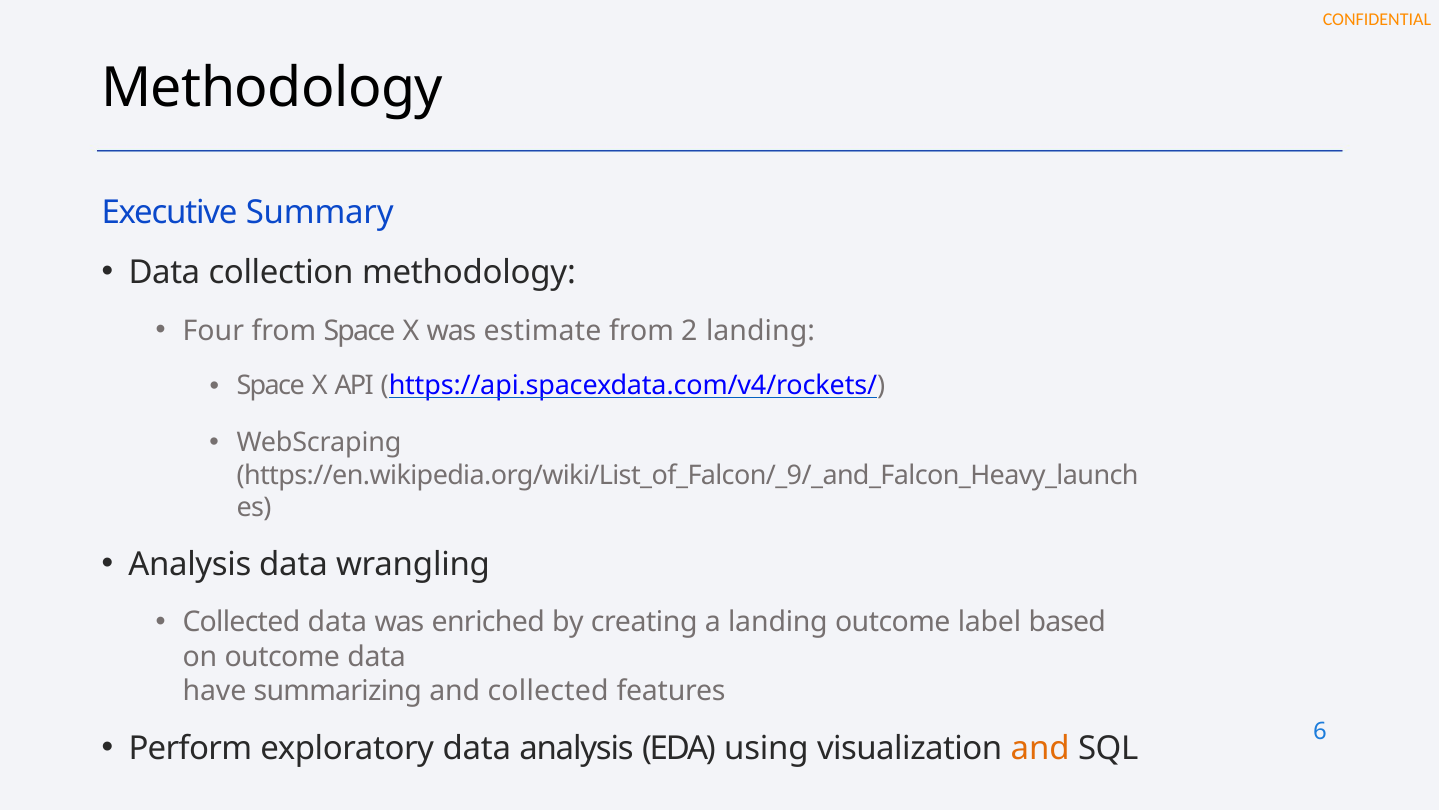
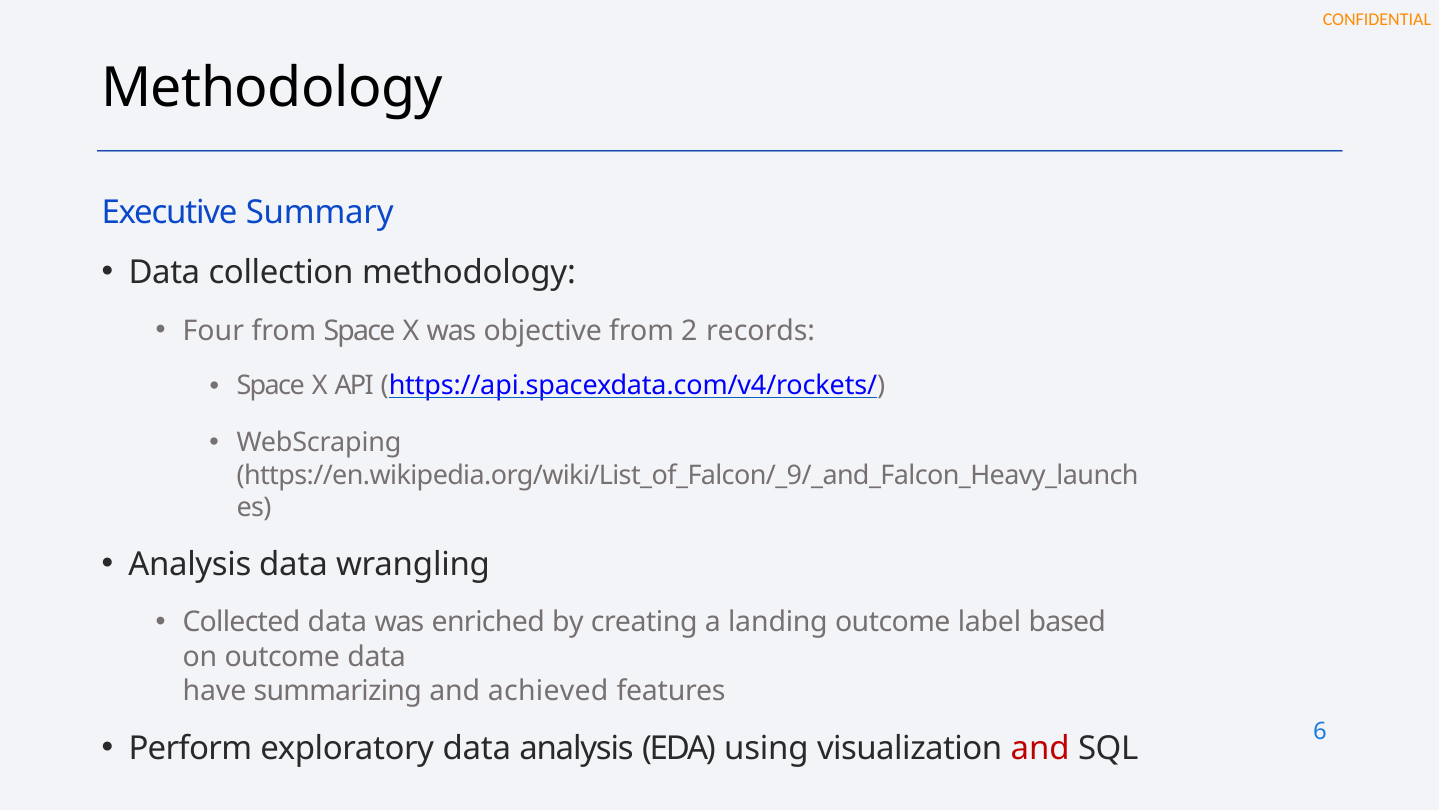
estimate: estimate -> objective (543, 330)
2 landing: landing -> records (761, 330)
and collected: collected -> achieved (548, 690)
and colour: orange -> red (1040, 748)
